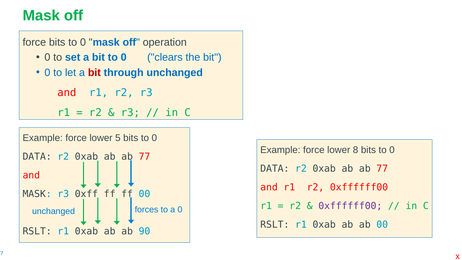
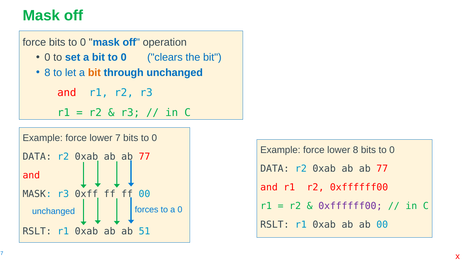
0: 0 -> 8 (47, 73)
bit colour: red -> orange (94, 73)
5: 5 -> 7 (118, 138)
90: 90 -> 51 (144, 231)
